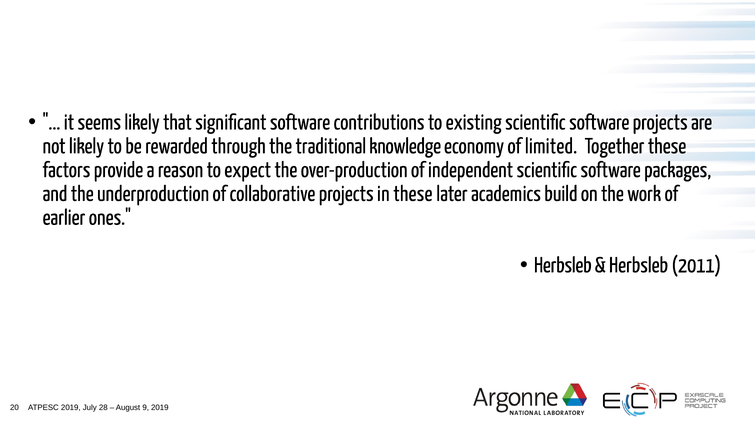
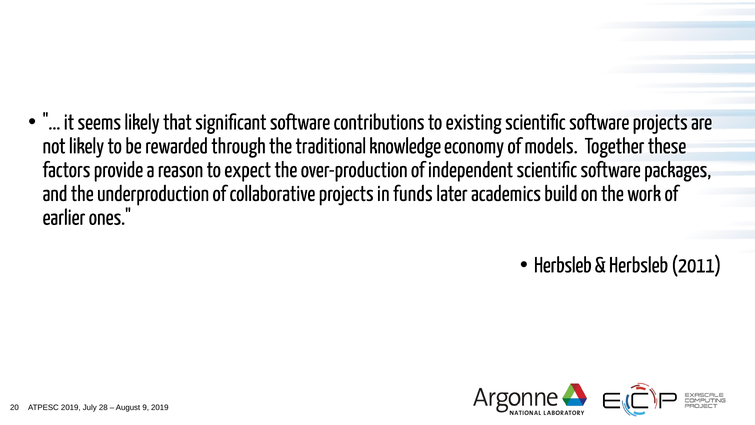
limited: limited -> models (551, 146)
in these: these -> funds (413, 194)
